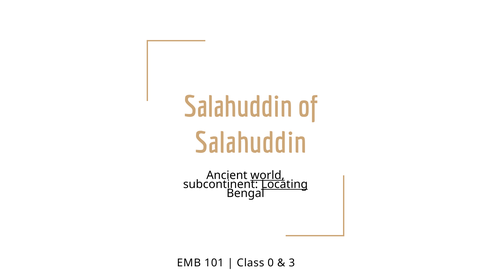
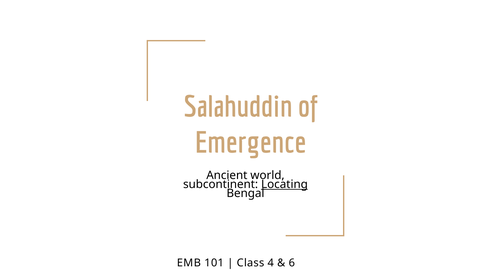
Salahuddin: Salahuddin -> Emergence (251, 143)
world underline: present -> none (267, 176)
0: 0 -> 4 (271, 263)
3: 3 -> 6 (292, 263)
